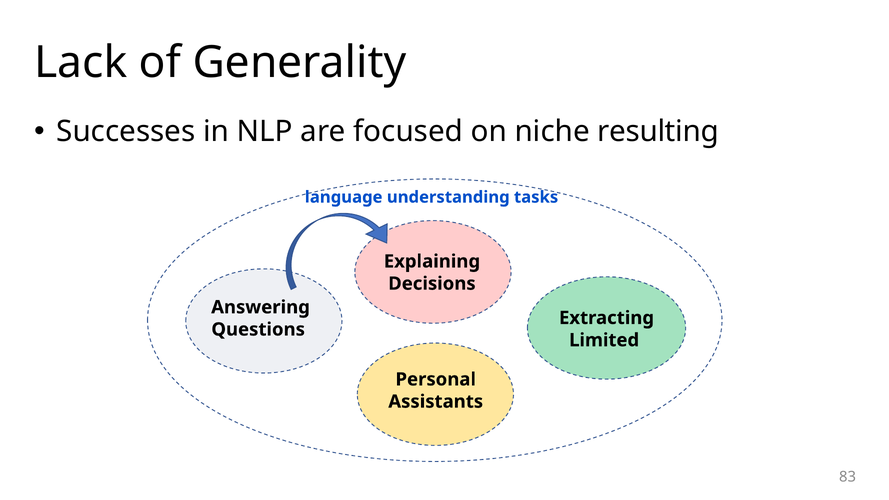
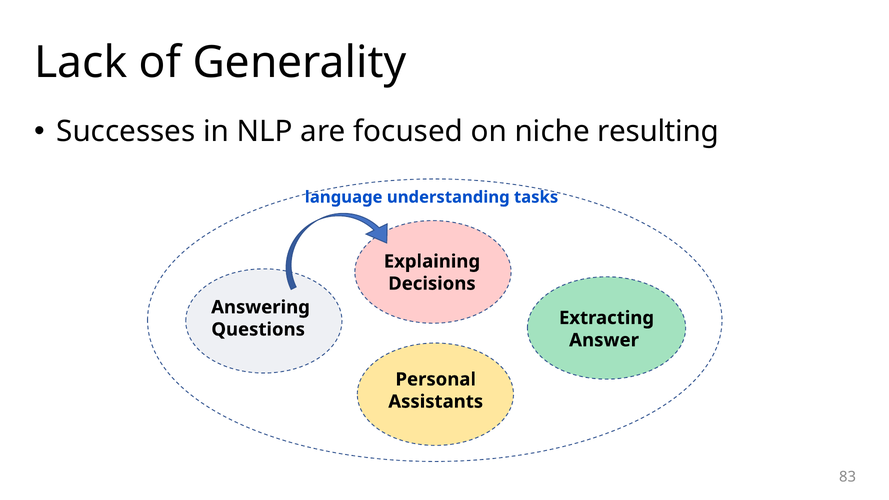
Limited: Limited -> Answer (604, 340)
